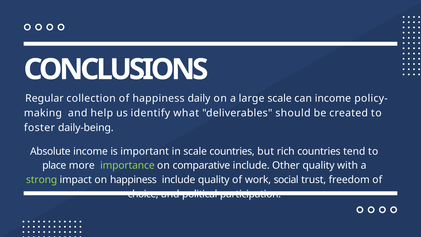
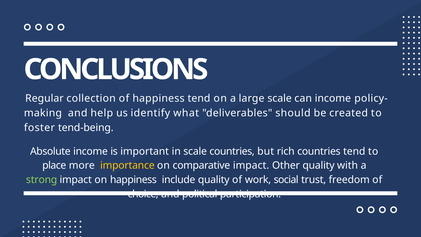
happiness daily: daily -> tend (199, 98)
daily-being: daily-being -> tend-being (86, 128)
importance colour: light green -> yellow (127, 165)
comparative include: include -> impact (251, 165)
